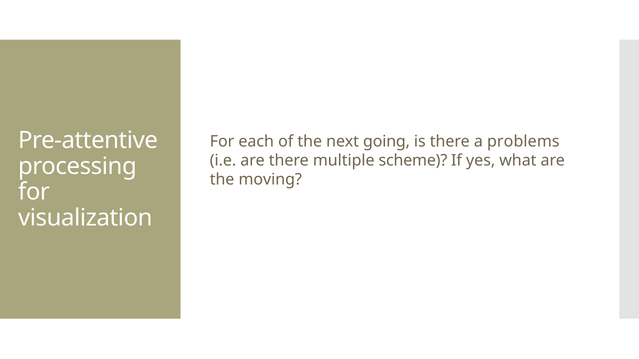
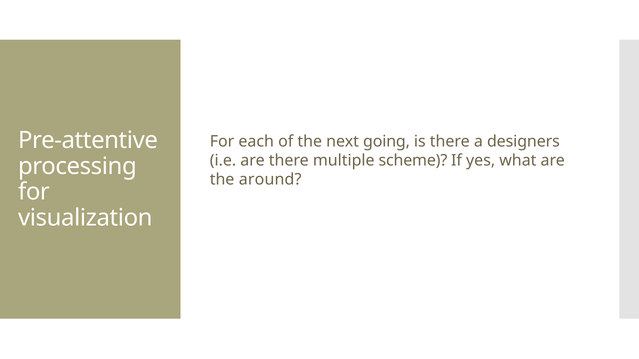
problems: problems -> designers (523, 142)
moving: moving -> around (270, 180)
